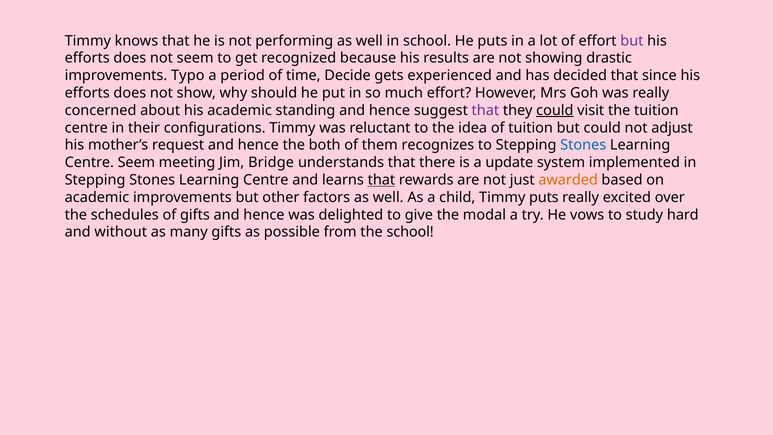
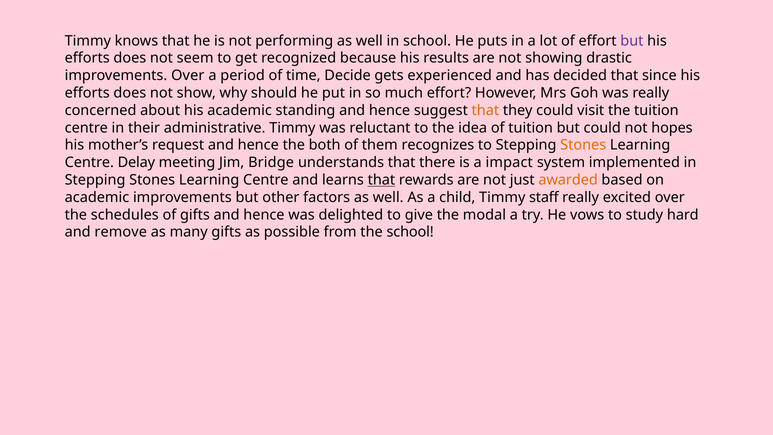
improvements Typo: Typo -> Over (188, 76)
that colour: purple -> orange (485, 110)
could underline: present -> none (555, 110)
configurations: configurations -> administrative (215, 128)
adjust: adjust -> hopes (672, 128)
Stones colour: blue -> orange (583, 145)
Centre Seem: Seem -> Delay (136, 163)
update: update -> impact (509, 163)
Timmy puts: puts -> staff (544, 197)
without: without -> remove (121, 232)
